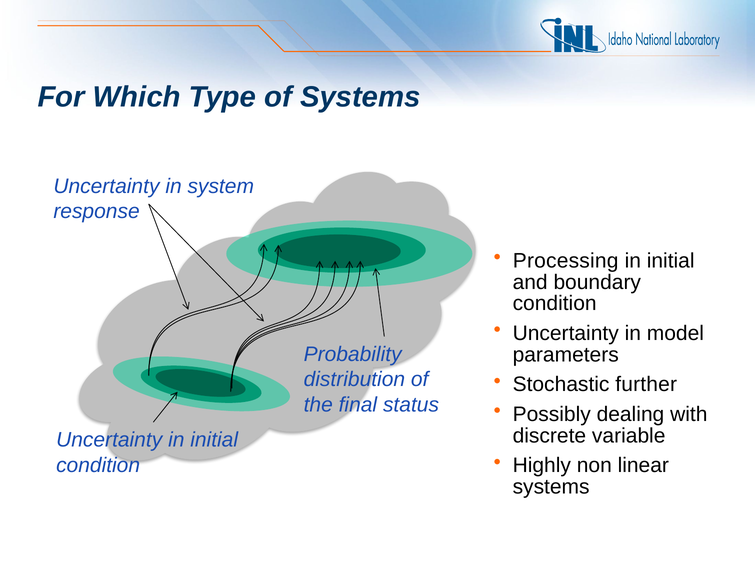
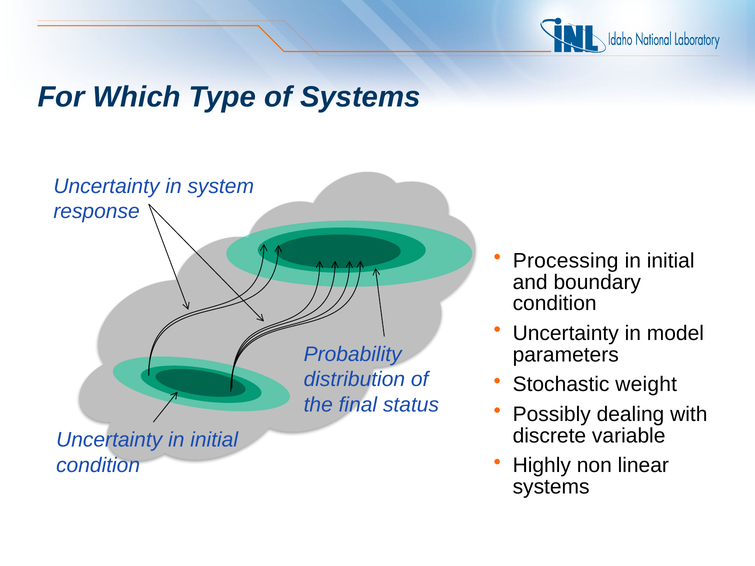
further: further -> weight (646, 385)
